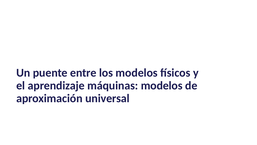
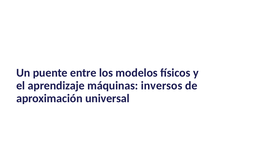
máquinas modelos: modelos -> inversos (162, 85)
